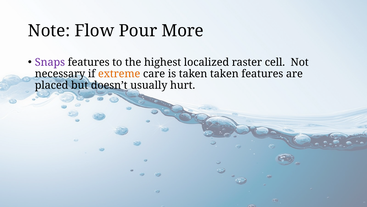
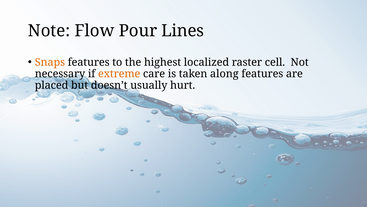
More: More -> Lines (183, 31)
Snaps colour: purple -> orange (50, 62)
taken taken: taken -> along (224, 74)
